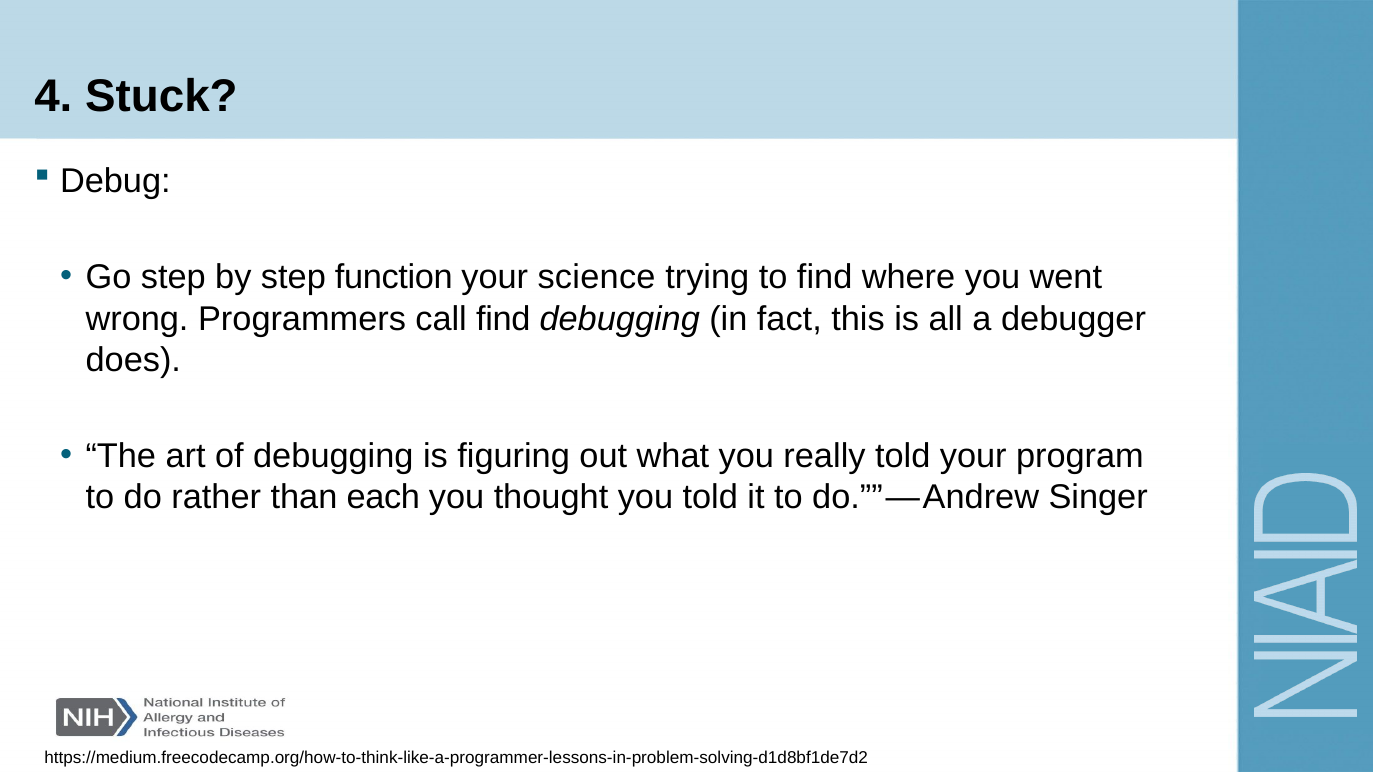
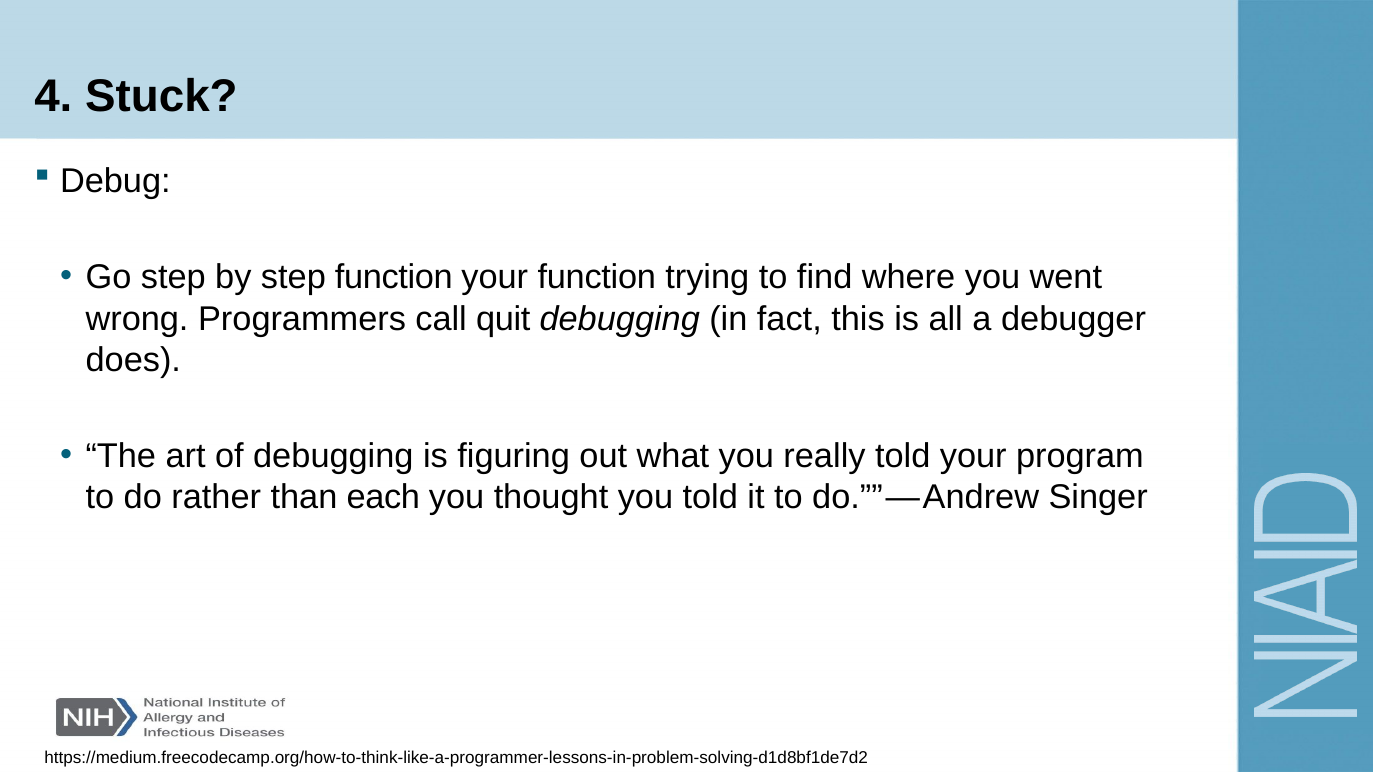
your science: science -> function (597, 278)
call find: find -> quit (503, 319)
